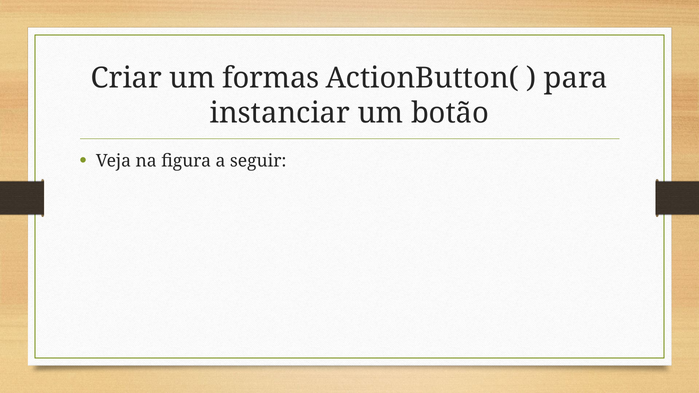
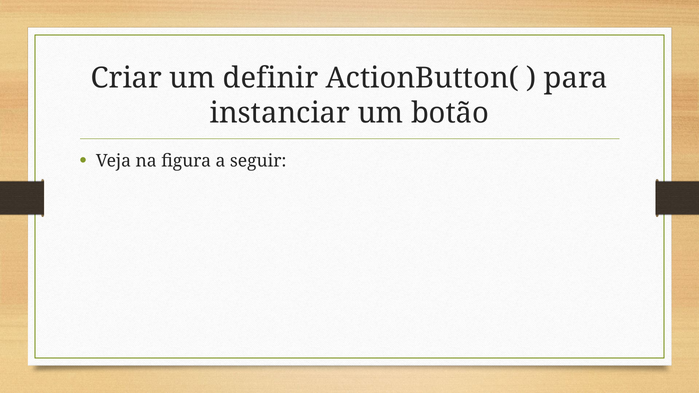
formas: formas -> definir (271, 78)
